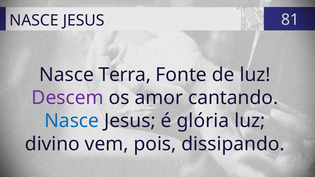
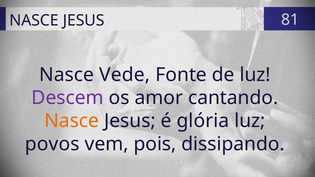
Terra: Terra -> Vede (125, 75)
Nasce colour: blue -> orange (72, 121)
divino: divino -> povos (52, 144)
